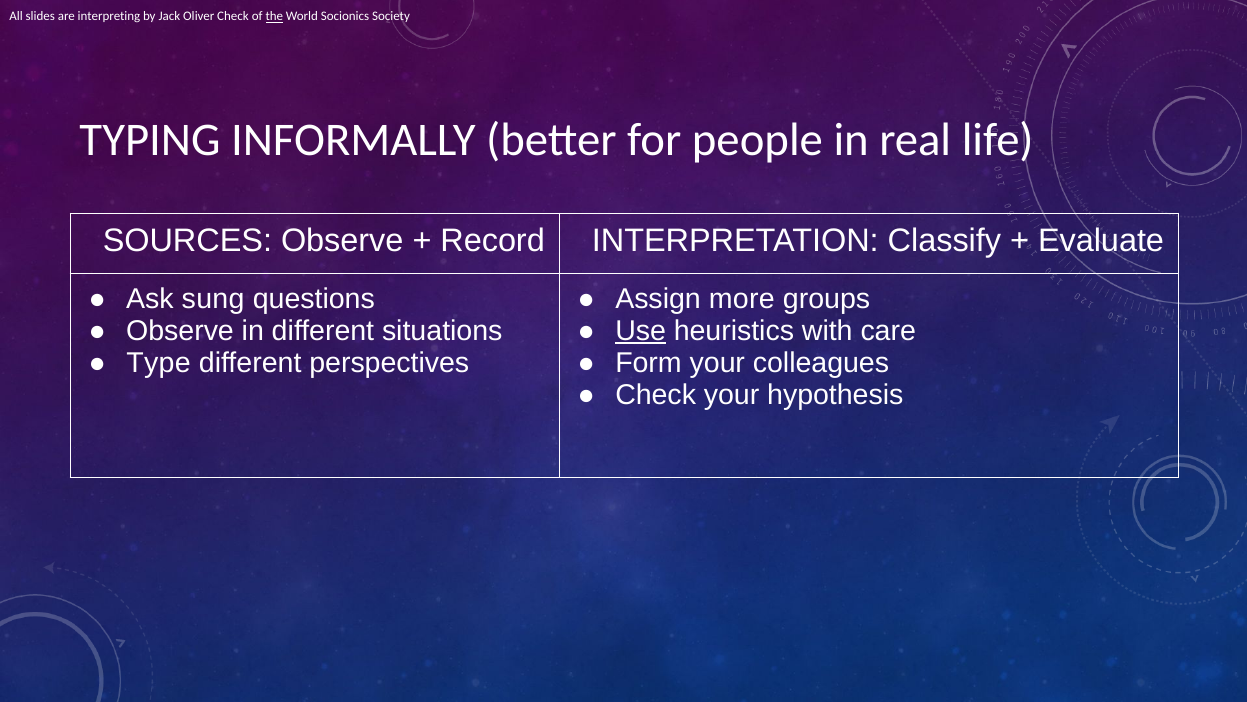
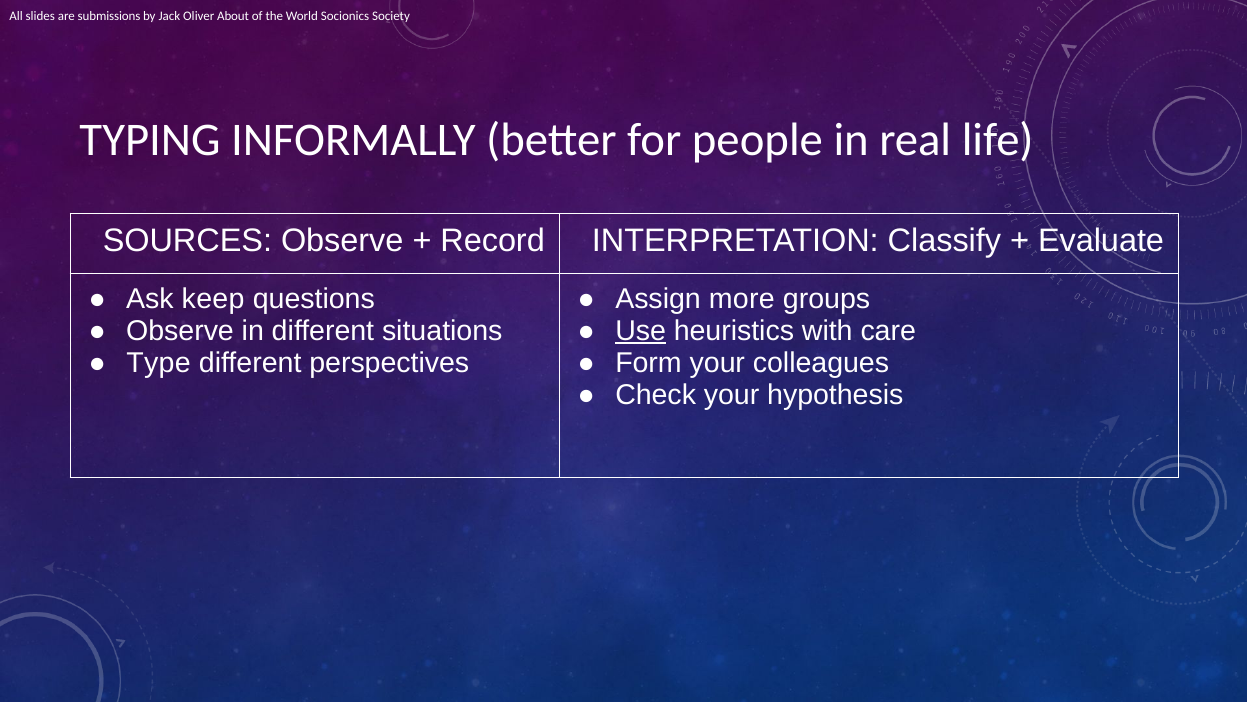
interpreting: interpreting -> submissions (109, 17)
Oliver Check: Check -> About (233, 17)
the underline: present -> none (274, 17)
sung: sung -> keep (213, 299)
